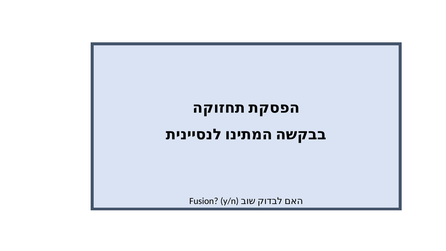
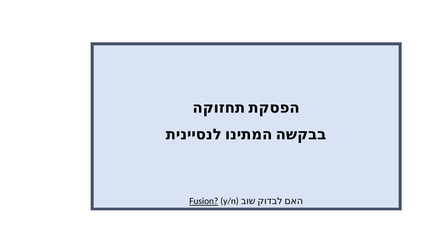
Fusion underline: none -> present (204, 201)
